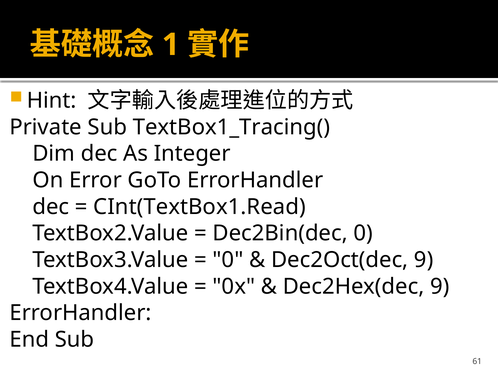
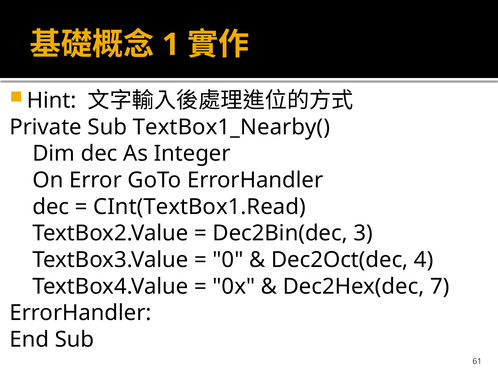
TextBox1_Tracing(: TextBox1_Tracing( -> TextBox1_Nearby( (231, 127)
Dec2Bin(dec 0: 0 -> 3 (363, 234)
Dec2Oct(dec 9: 9 -> 4 (424, 260)
Dec2Hex(dec 9: 9 -> 7 (440, 287)
